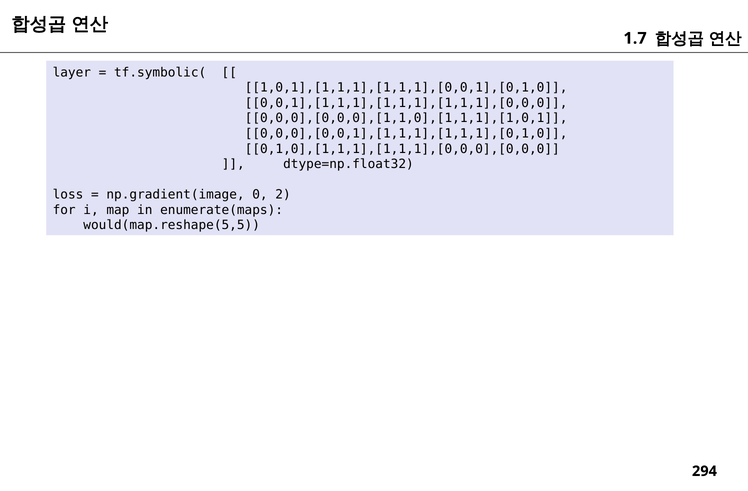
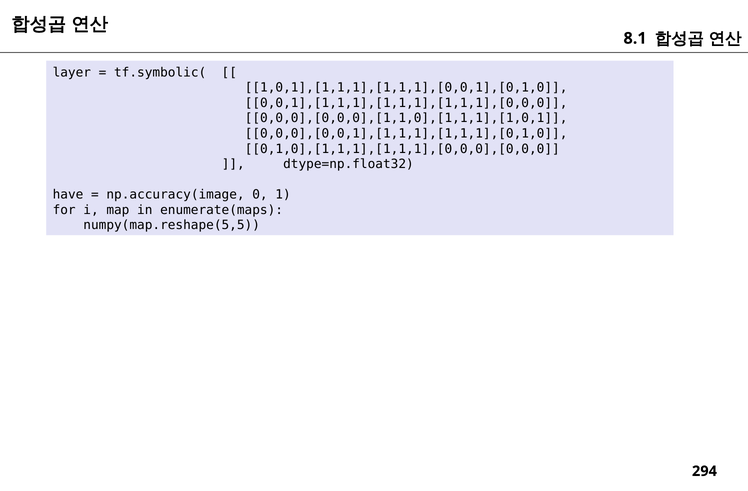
1.7: 1.7 -> 8.1 (635, 38)
loss: loss -> have (68, 195)
np.gradient(image: np.gradient(image -> np.accuracy(image (176, 195)
2: 2 -> 1 (283, 195)
would(map.reshape(5,5: would(map.reshape(5,5 -> numpy(map.reshape(5,5 (172, 225)
